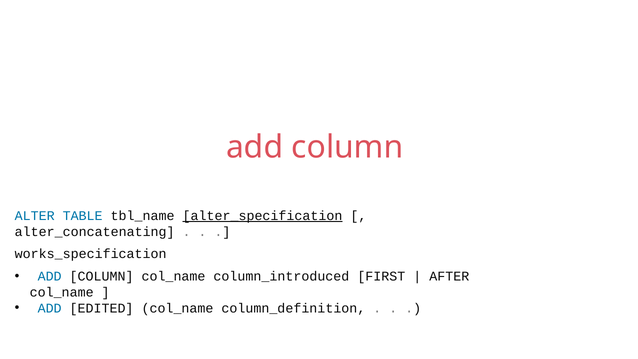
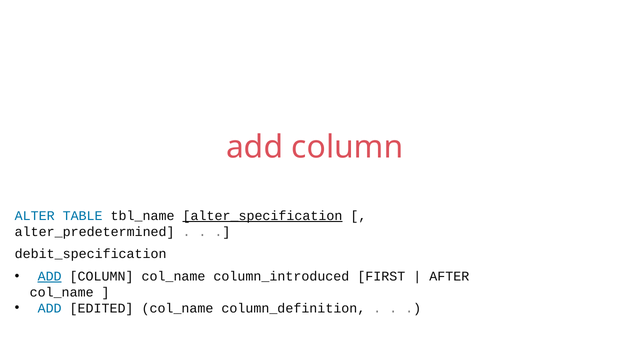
alter_concatenating: alter_concatenating -> alter_predetermined (95, 232)
works_specification: works_specification -> debit_specification (91, 254)
ADD underline: none -> present (50, 276)
